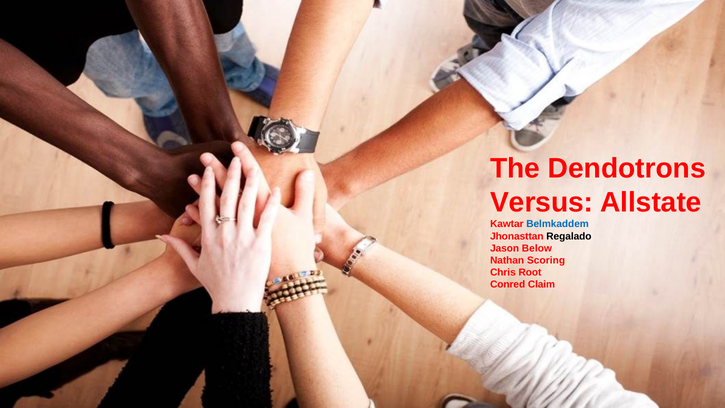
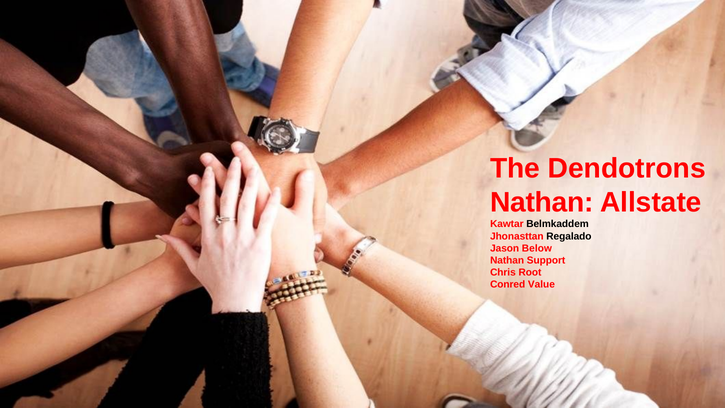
Versus: Versus -> Nathan (542, 202)
Belmkaddem colour: blue -> black (558, 224)
Scoring: Scoring -> Support (546, 260)
Claim: Claim -> Value (541, 285)
